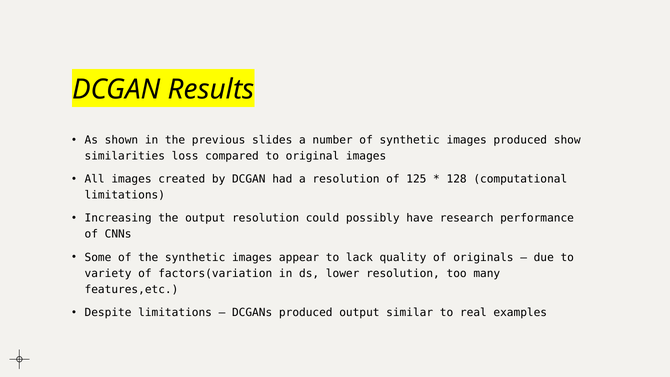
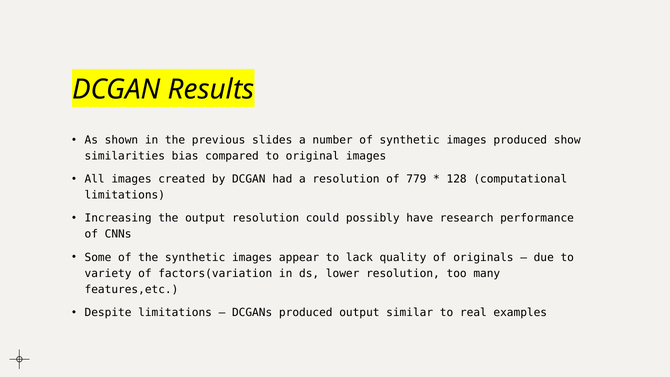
loss: loss -> bias (185, 156)
125: 125 -> 779 (416, 179)
